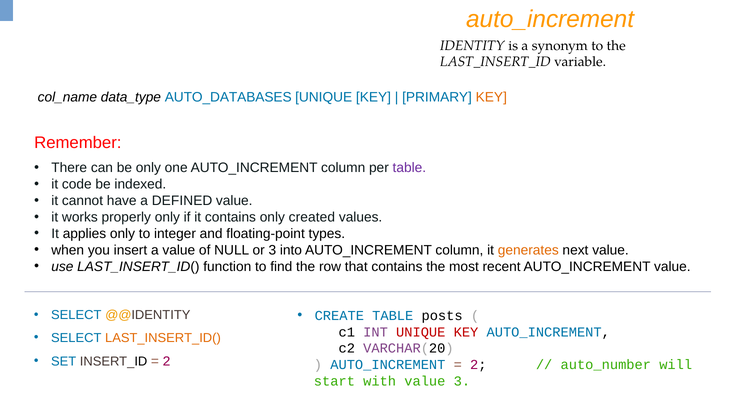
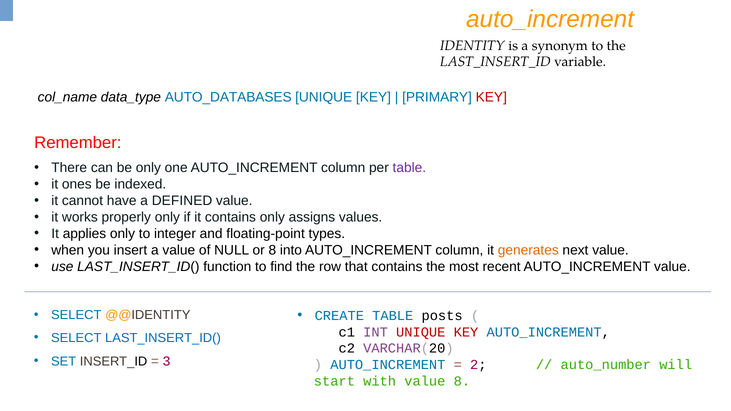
KEY colour: orange -> red (491, 97)
code: code -> ones (77, 184)
created: created -> assigns (312, 217)
or 3: 3 -> 8 (272, 250)
LAST_INSERT_ID( colour: orange -> blue (163, 338)
2: 2 -> 3 (167, 361)
value 3: 3 -> 8 (462, 381)
